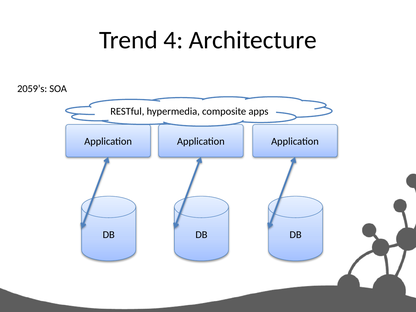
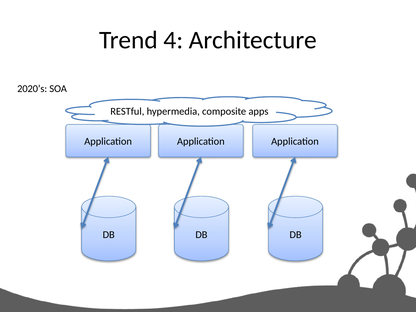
2059’s: 2059’s -> 2020’s (32, 89)
